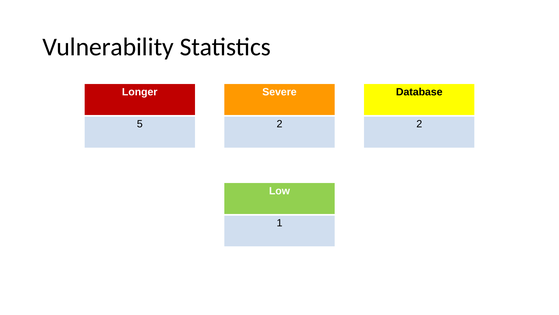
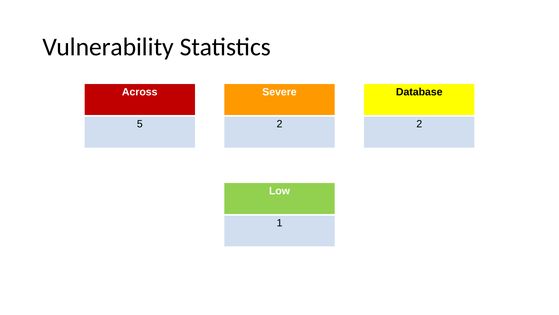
Longer: Longer -> Across (140, 92)
